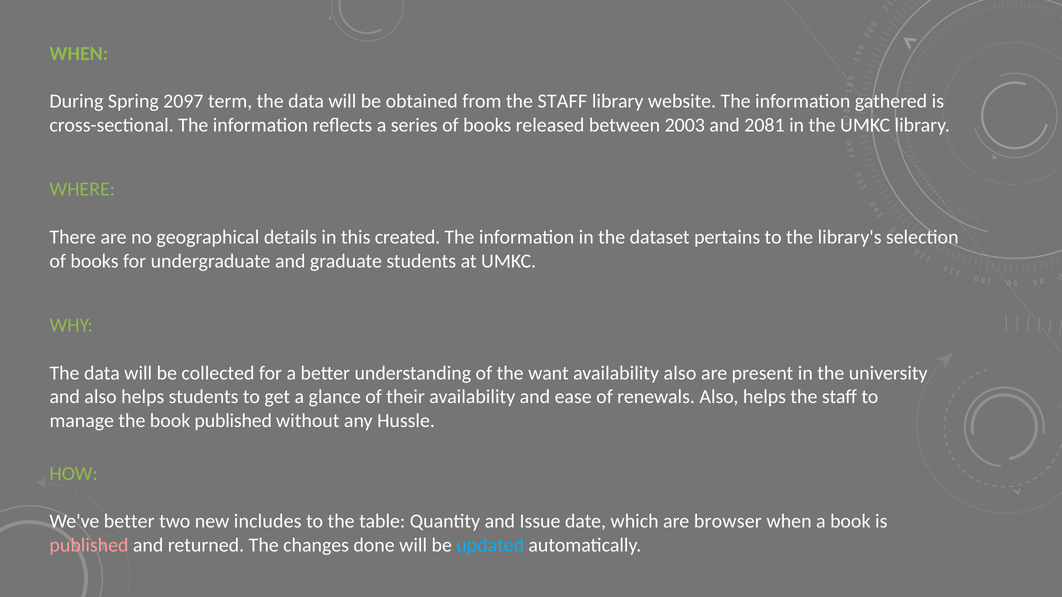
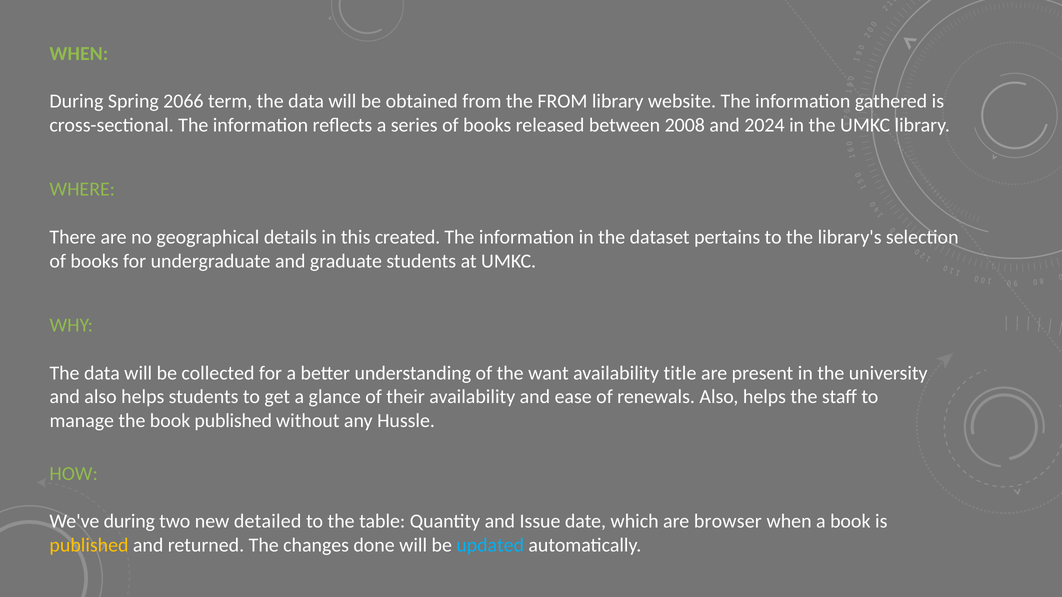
2097: 2097 -> 2066 (183, 101)
from the STAFF: STAFF -> FROM (562, 101)
2003: 2003 -> 2008 (685, 125)
2081: 2081 -> 2024 (764, 125)
availability also: also -> title (680, 373)
We've better: better -> during (129, 522)
includes: includes -> detailed (268, 522)
published colour: pink -> yellow (89, 545)
